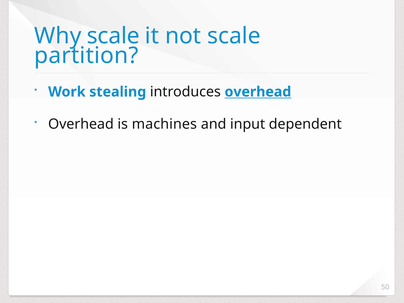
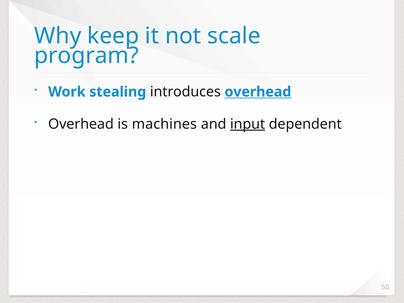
Why scale: scale -> keep (113, 36)
partition: partition -> program (87, 56)
input underline: none -> present (248, 124)
